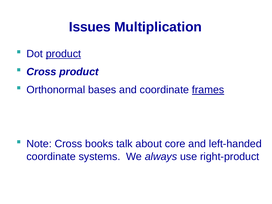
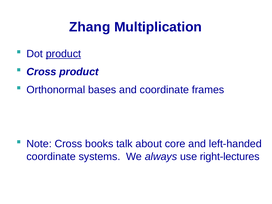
Issues: Issues -> Zhang (90, 27)
frames underline: present -> none (208, 90)
right-product: right-product -> right-lectures (230, 157)
